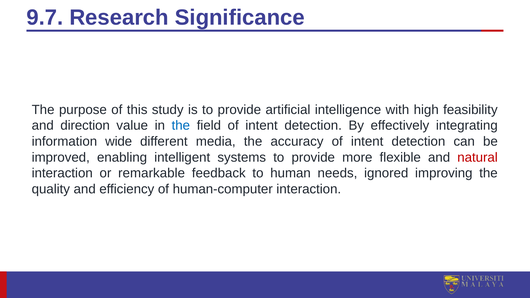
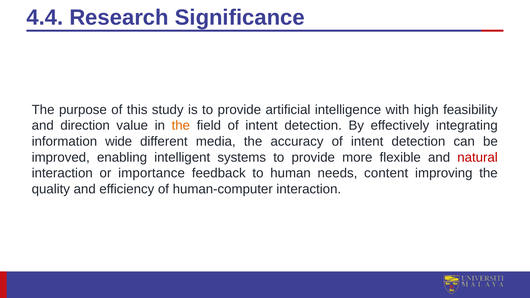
9.7: 9.7 -> 4.4 (45, 18)
the colour: blue -> orange (181, 126)
remarkable: remarkable -> importance (152, 173)
ignored: ignored -> content (386, 173)
